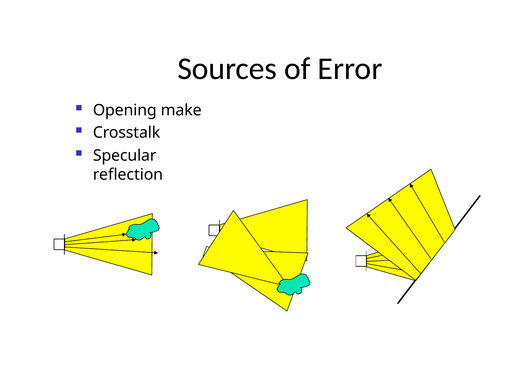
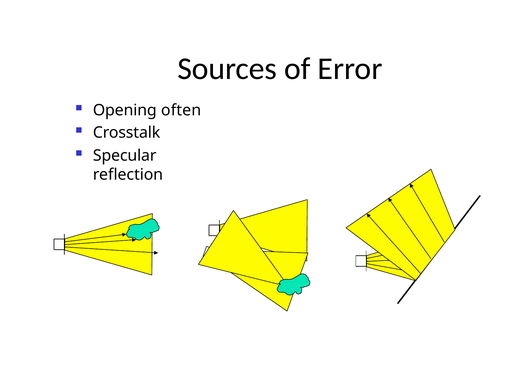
make: make -> often (181, 110)
